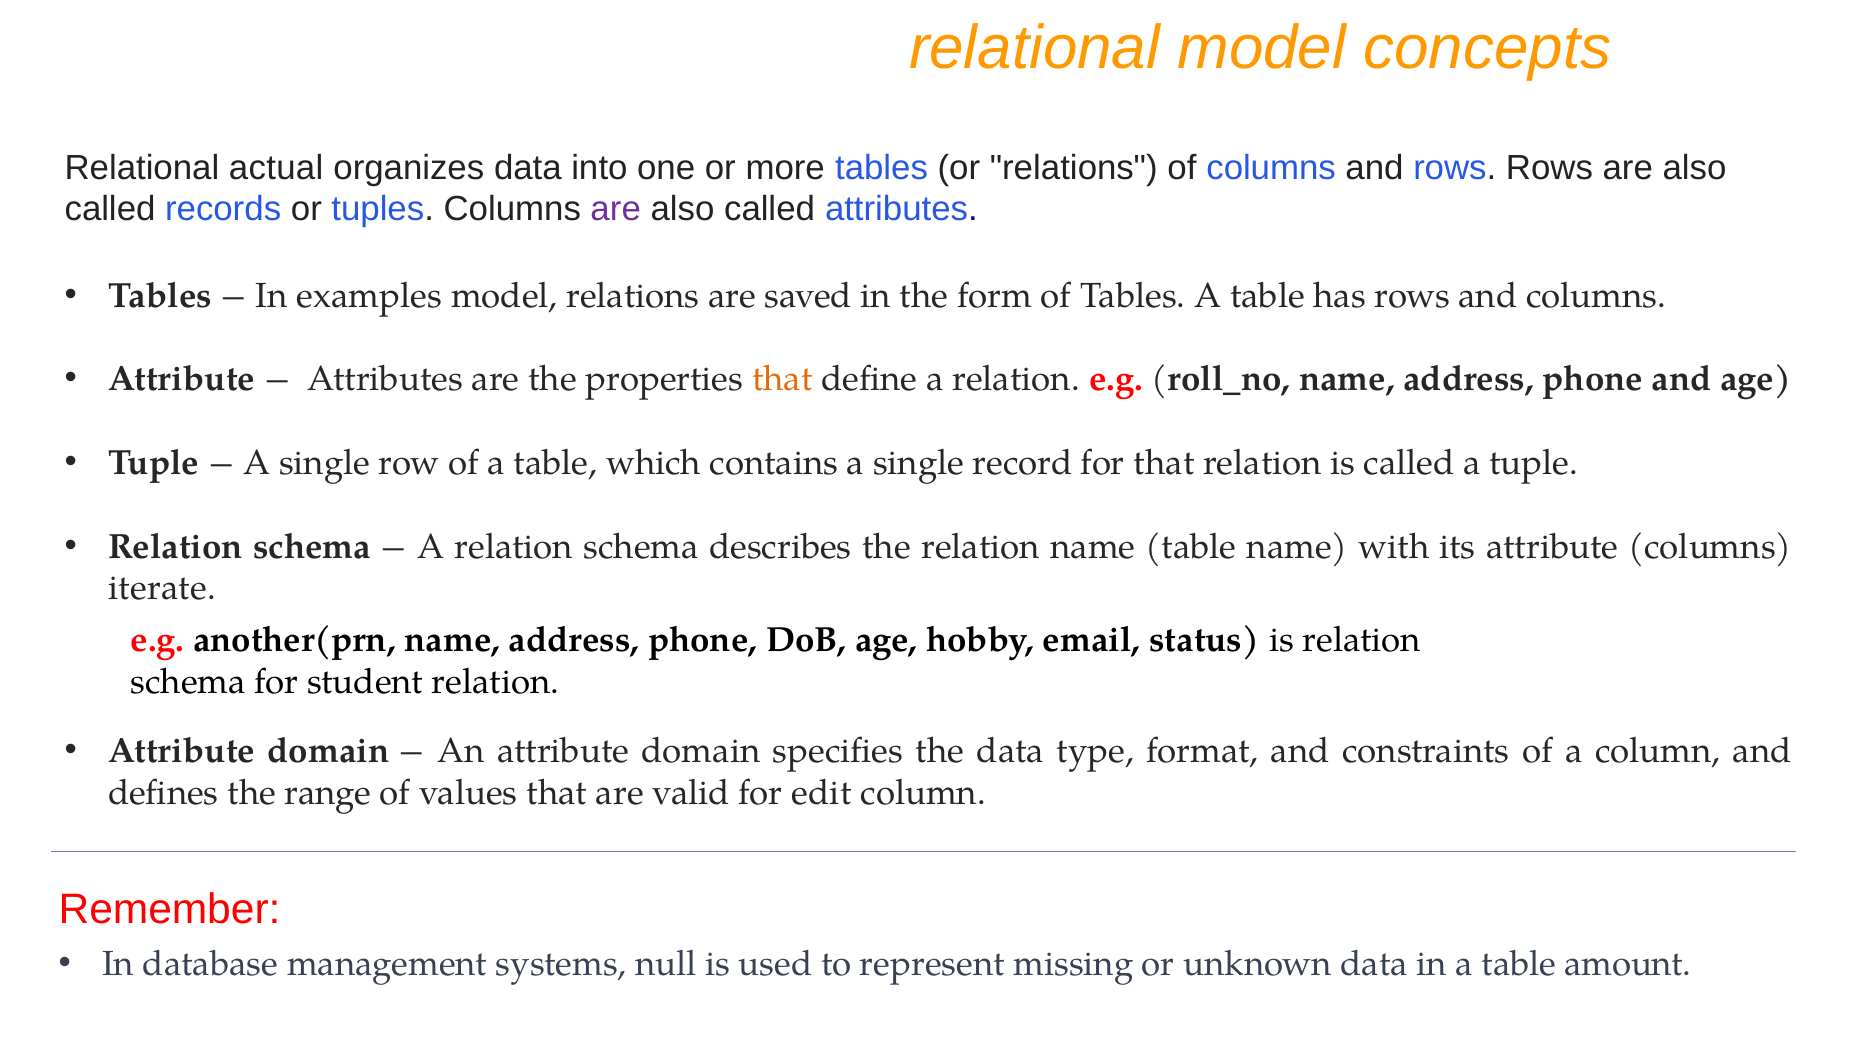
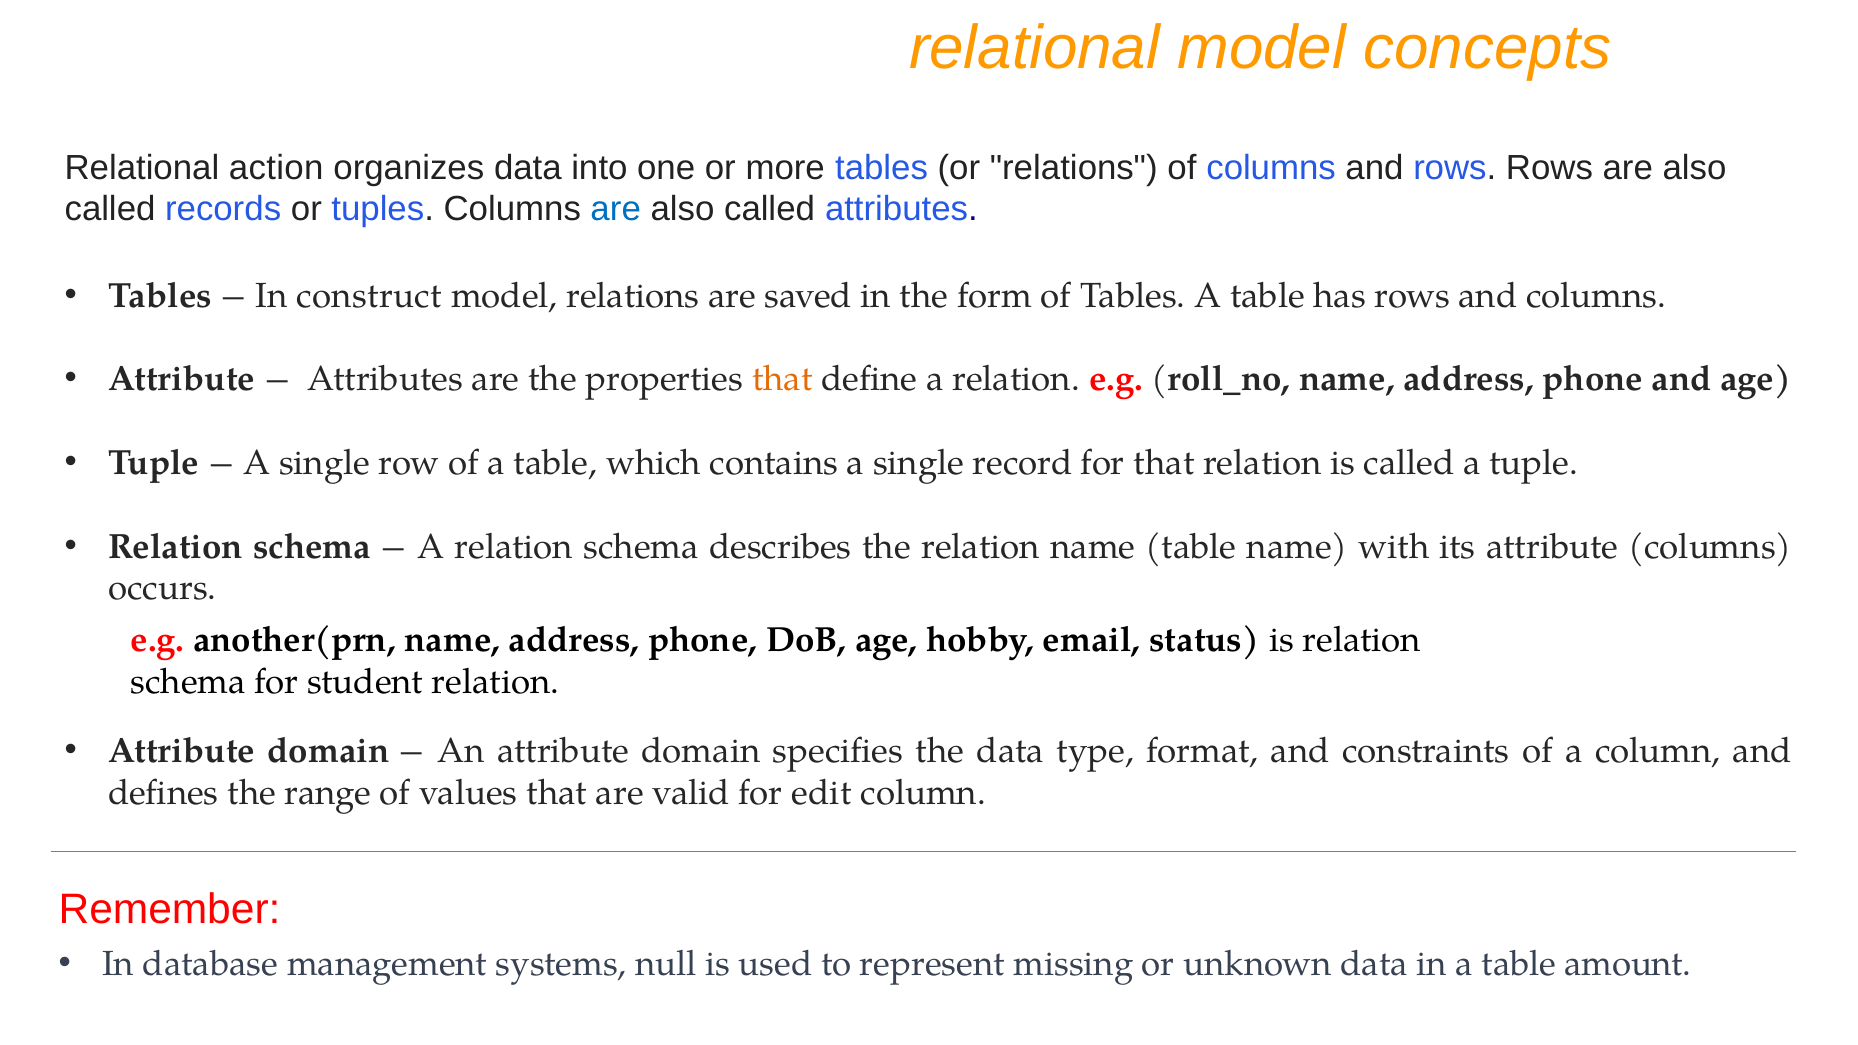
actual: actual -> action (276, 168)
are colour: purple -> blue (616, 209)
examples: examples -> construct (369, 296)
iterate: iterate -> occurs (162, 588)
